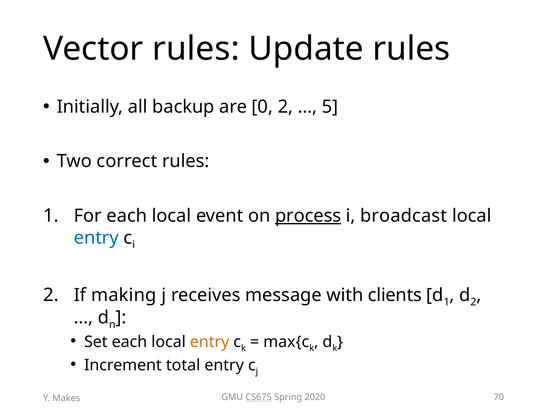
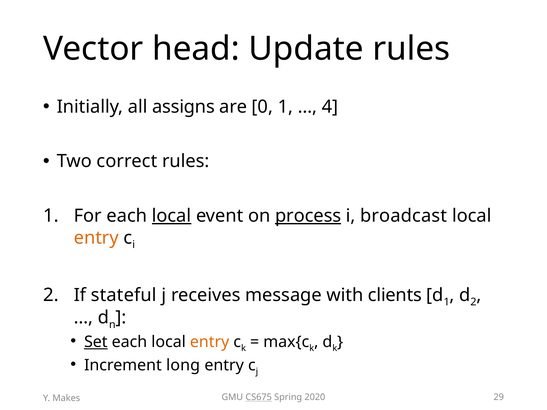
Vector rules: rules -> head (196, 49)
backup: backup -> assigns (183, 107)
0 2: 2 -> 1 (285, 107)
5: 5 -> 4 (330, 107)
local underline: none -> present (172, 216)
entry colour: blue -> orange (96, 238)
making: making -> stateful (124, 295)
Set underline: none -> present (96, 342)
total: total -> long (183, 366)
70: 70 -> 29 (499, 398)
